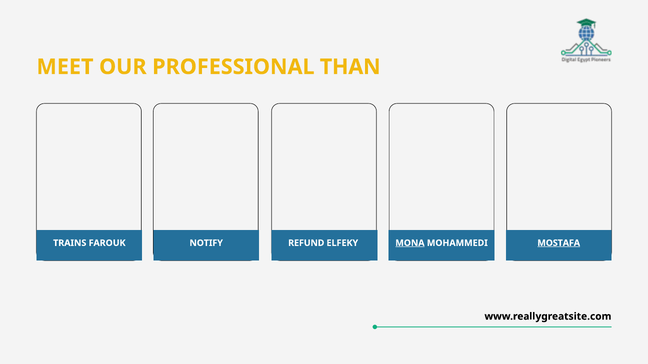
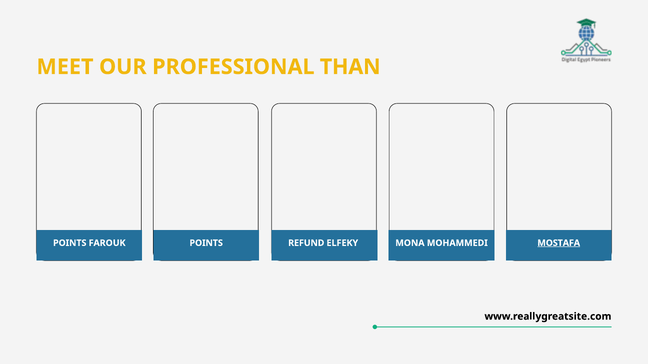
TRAINS: TRAINS -> POINTS (70, 243)
FAROUK NOTIFY: NOTIFY -> POINTS (206, 243)
MONA underline: present -> none (410, 243)
